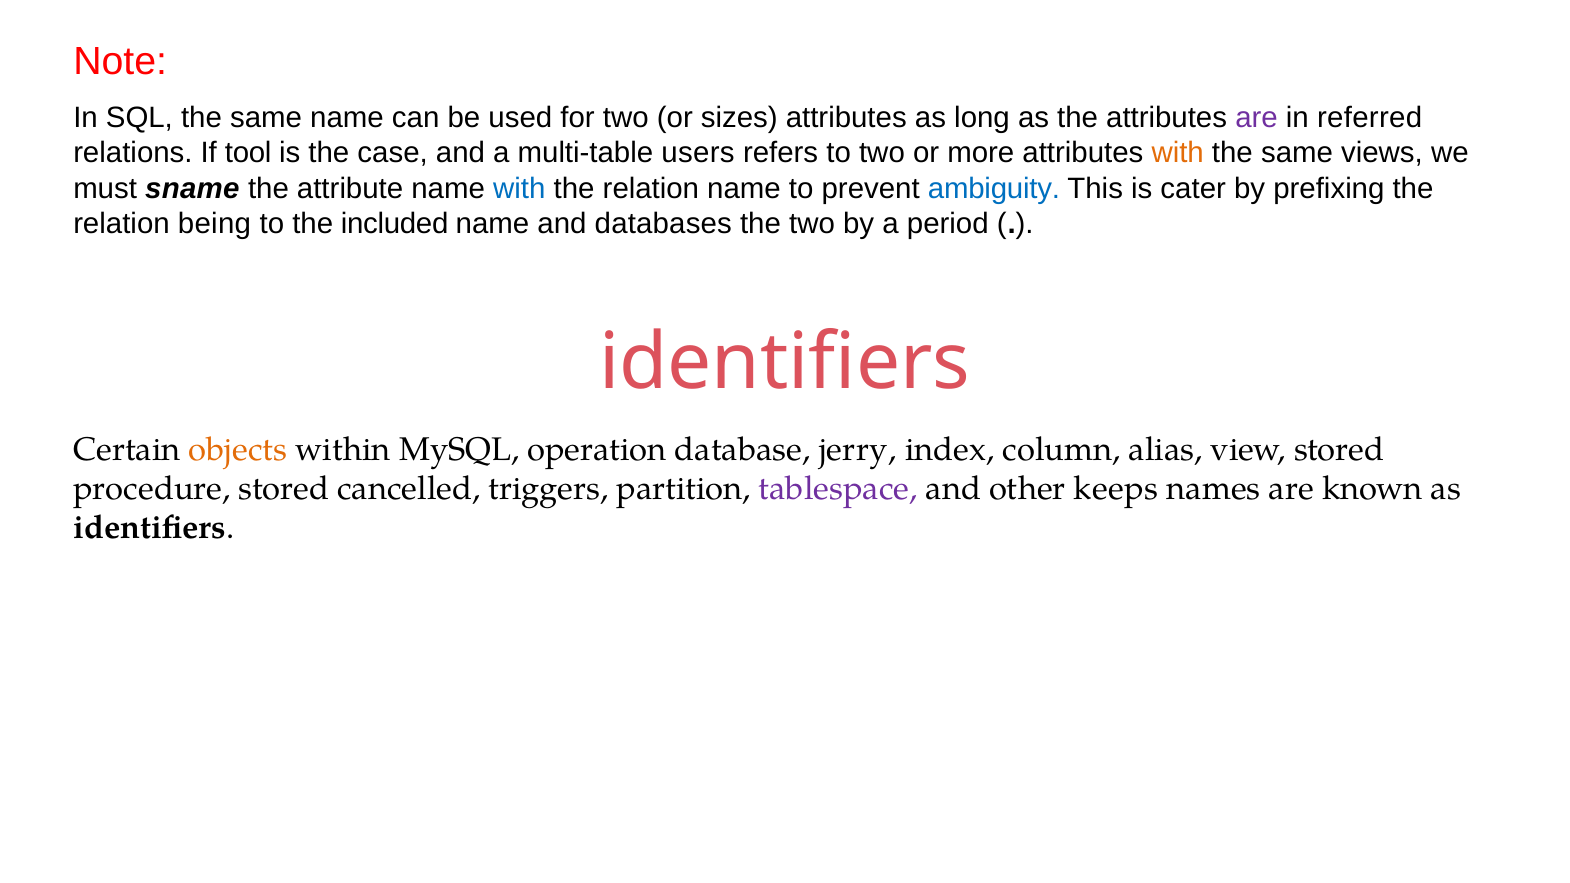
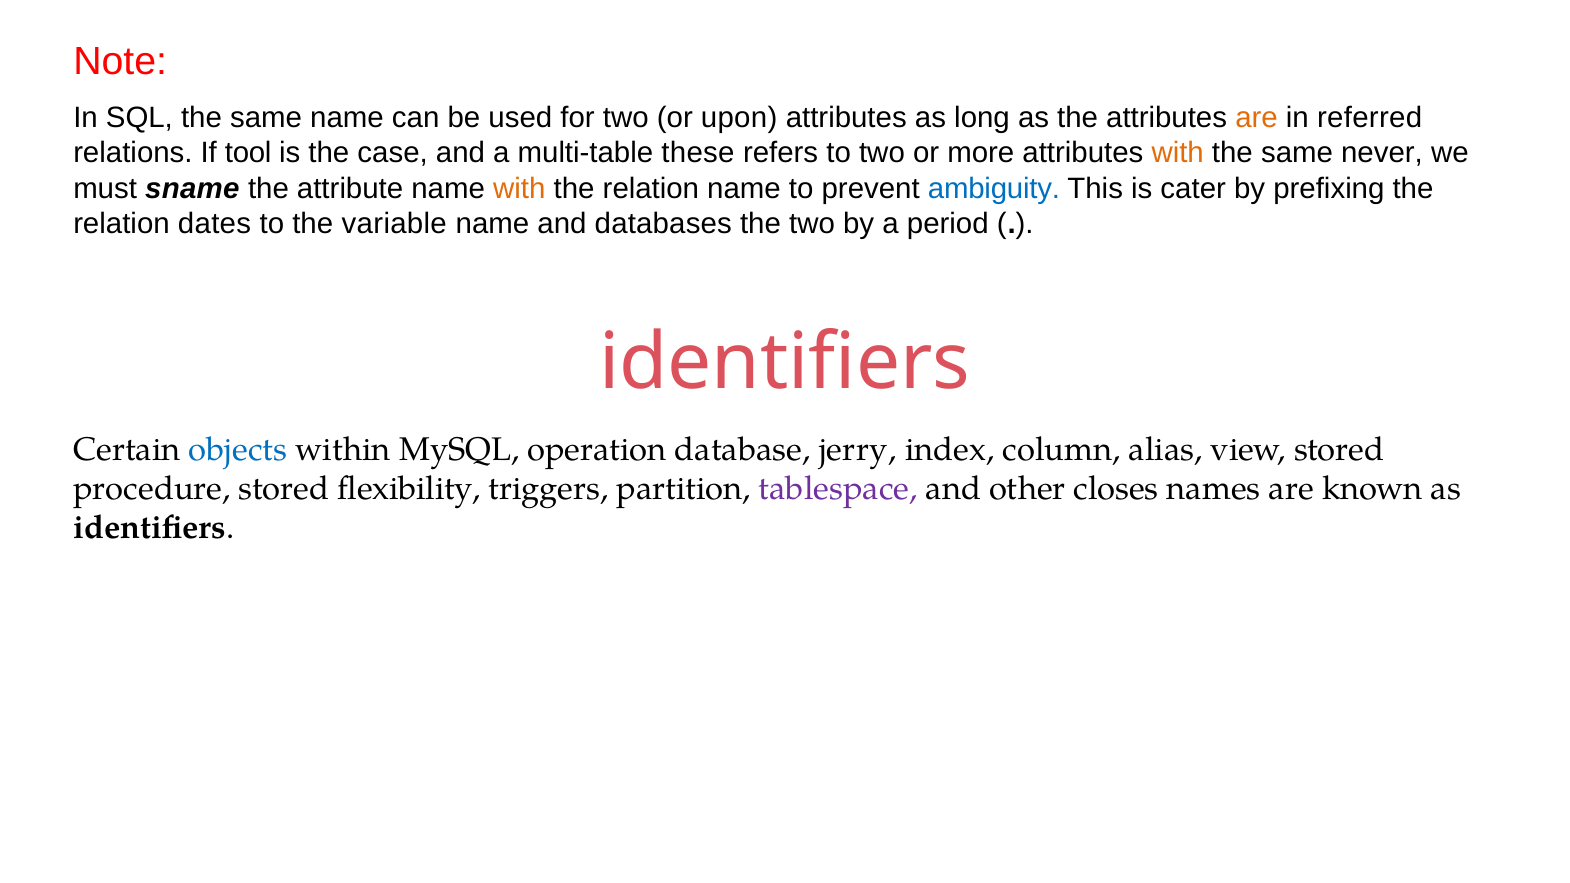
sizes: sizes -> upon (739, 118)
are colour: purple -> orange (1257, 118)
users: users -> these (698, 153)
views: views -> never (1382, 153)
with colour: blue -> orange (519, 188)
being: being -> dates (215, 224)
included: included -> variable (394, 224)
objects colour: orange -> blue (238, 450)
cancelled: cancelled -> flexibility (409, 489)
keeps: keeps -> closes (1116, 489)
